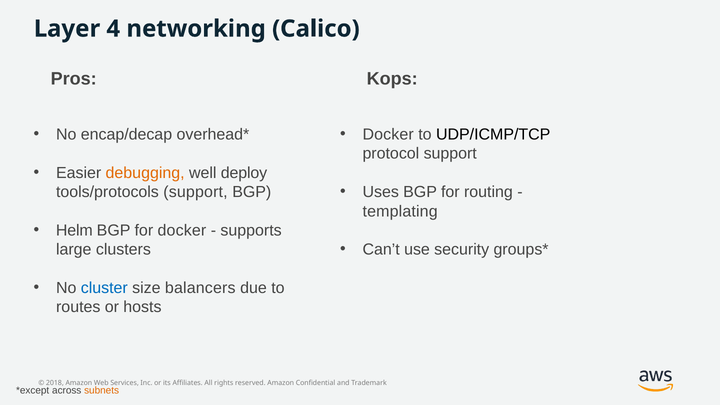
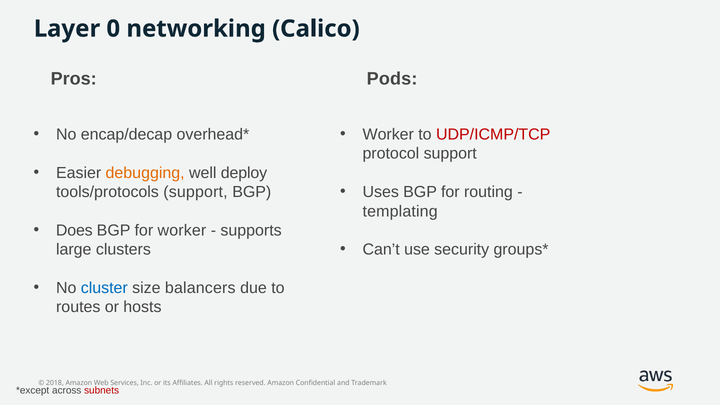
4: 4 -> 0 (113, 29)
Kops: Kops -> Pods (392, 79)
Docker: Docker -> Worker (388, 135)
UDP/ICMP/TCP colour: black -> red (493, 135)
Helm: Helm -> Does (74, 230)
for docker: docker -> worker (182, 230)
subnets colour: orange -> red (102, 390)
